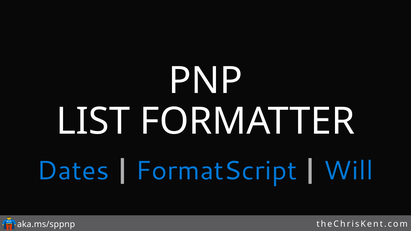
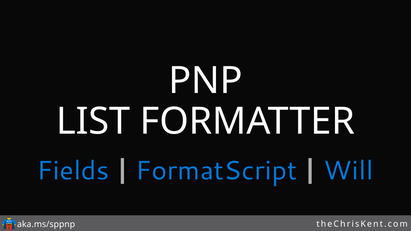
Dates: Dates -> Fields (73, 171)
